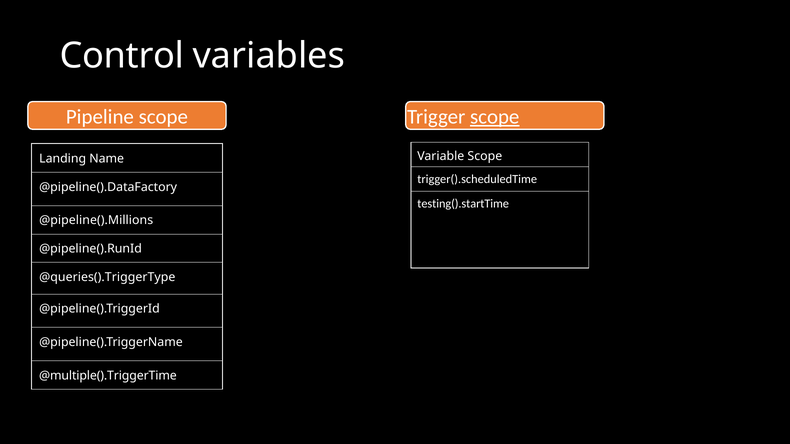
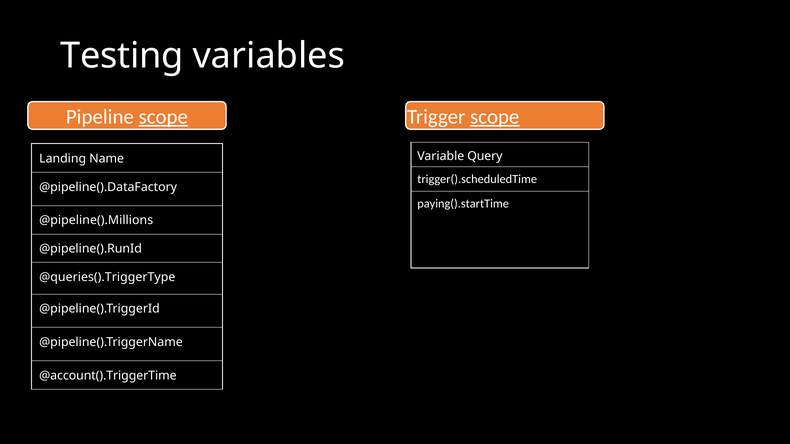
Control: Control -> Testing (122, 56)
scope underline: none -> present (163, 117)
Variable Scope: Scope -> Query (485, 156)
testing().startTime: testing().startTime -> paying().startTime (463, 204)
@multiple().TriggerTime: @multiple().TriggerTime -> @account().TriggerTime (108, 376)
